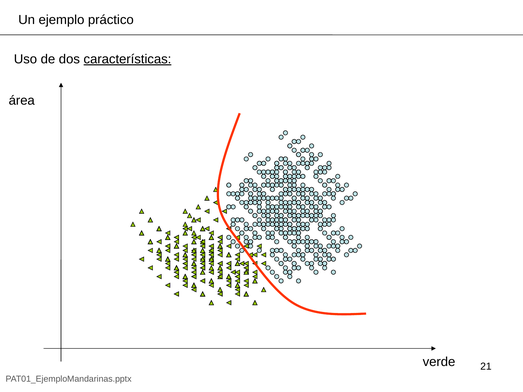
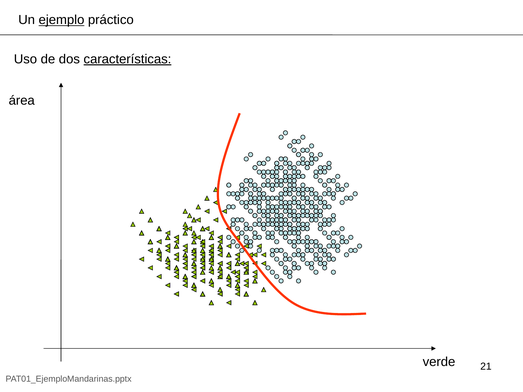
ejemplo underline: none -> present (61, 20)
